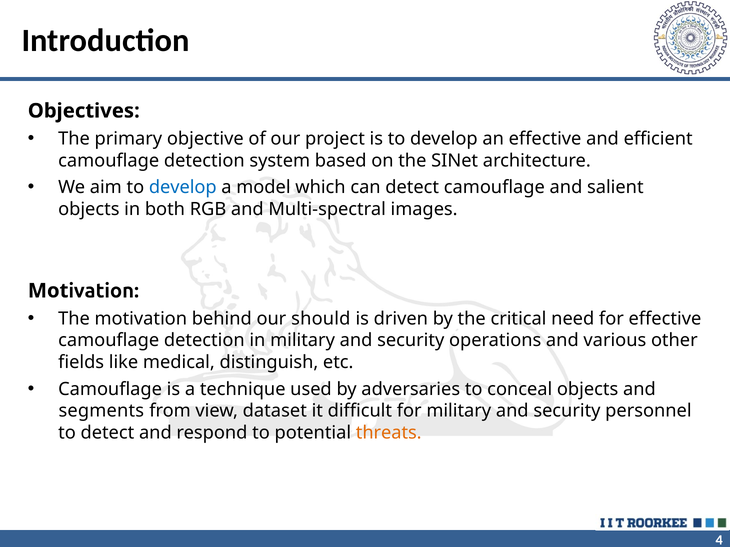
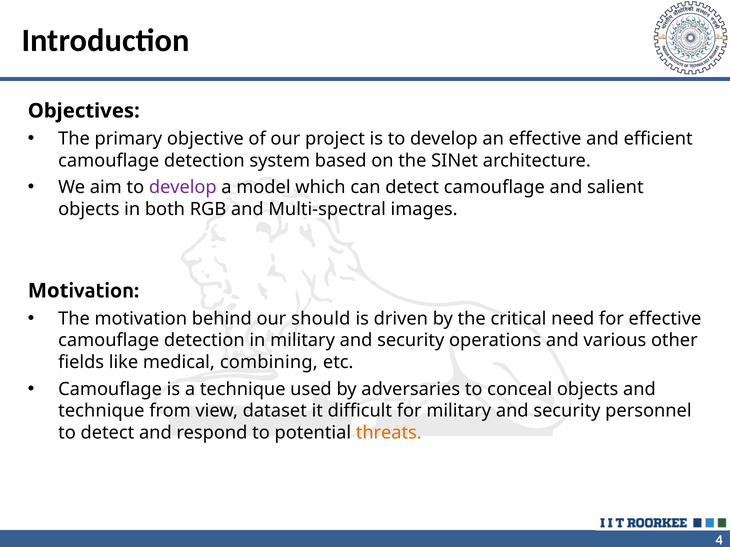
develop colour: blue -> purple (183, 187)
distinguish: distinguish -> combining (269, 363)
segments: segments -> technique (101, 411)
